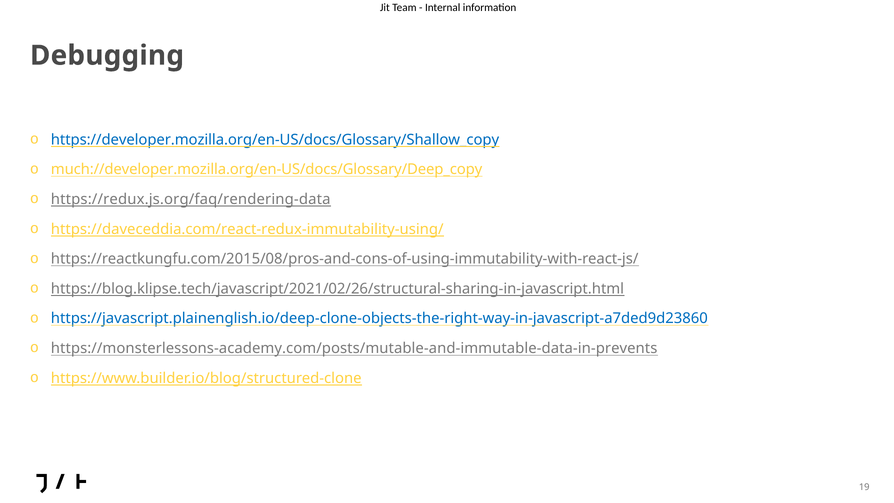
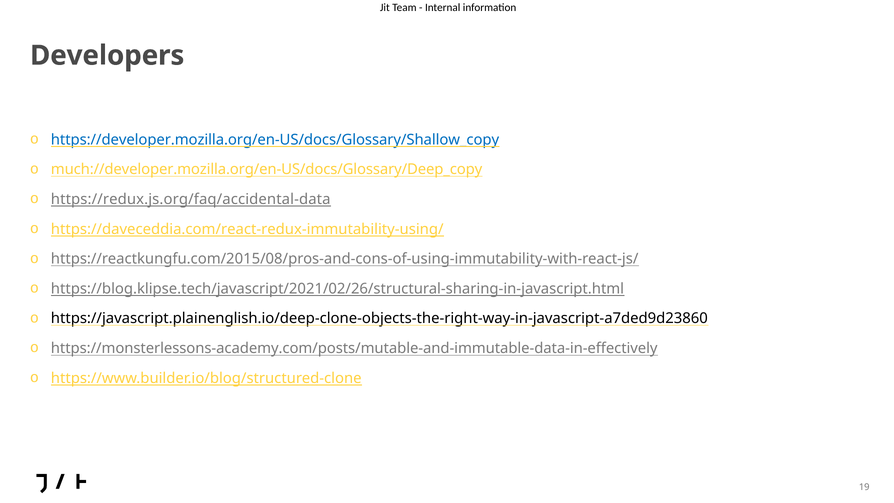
Debugging: Debugging -> Developers (107, 55)
https://redux.js.org/faq/rendering-data: https://redux.js.org/faq/rendering-data -> https://redux.js.org/faq/accidental-data (191, 199)
https://javascript.plainenglish.io/deep-clone-objects-the-right-way-in-javascript-a7ded9d23860 colour: blue -> black (379, 318)
https://monsterlessons-academy.com/posts/mutable-and-immutable-data-in-prevents: https://monsterlessons-academy.com/posts/mutable-and-immutable-data-in-prevents -> https://monsterlessons-academy.com/posts/mutable-and-immutable-data-in-effectively (354, 348)
